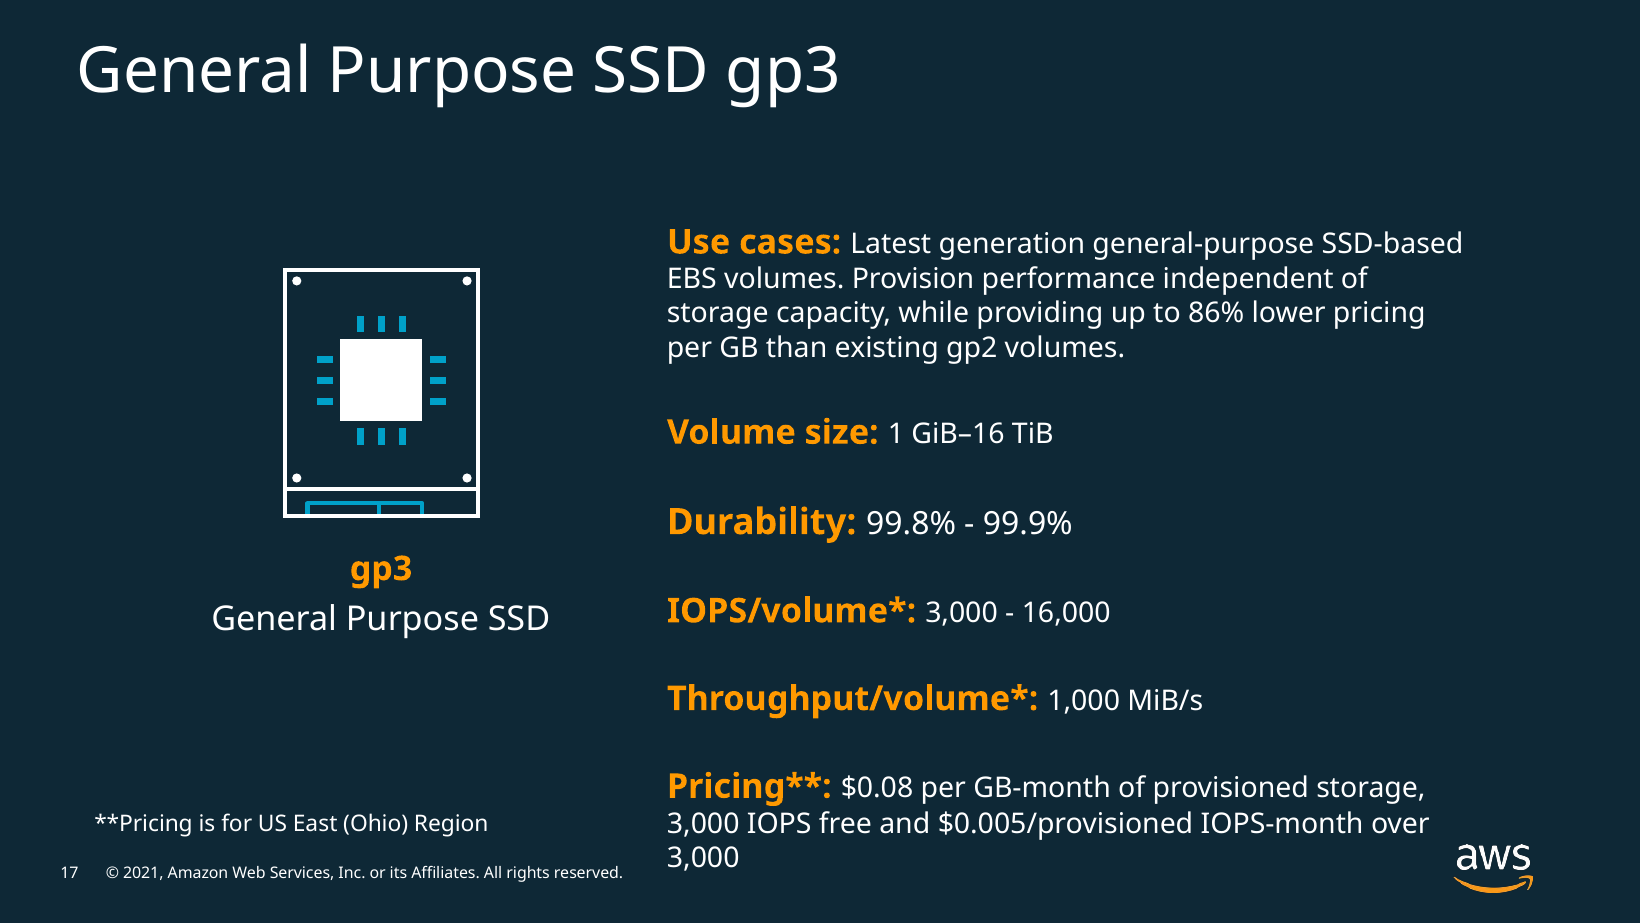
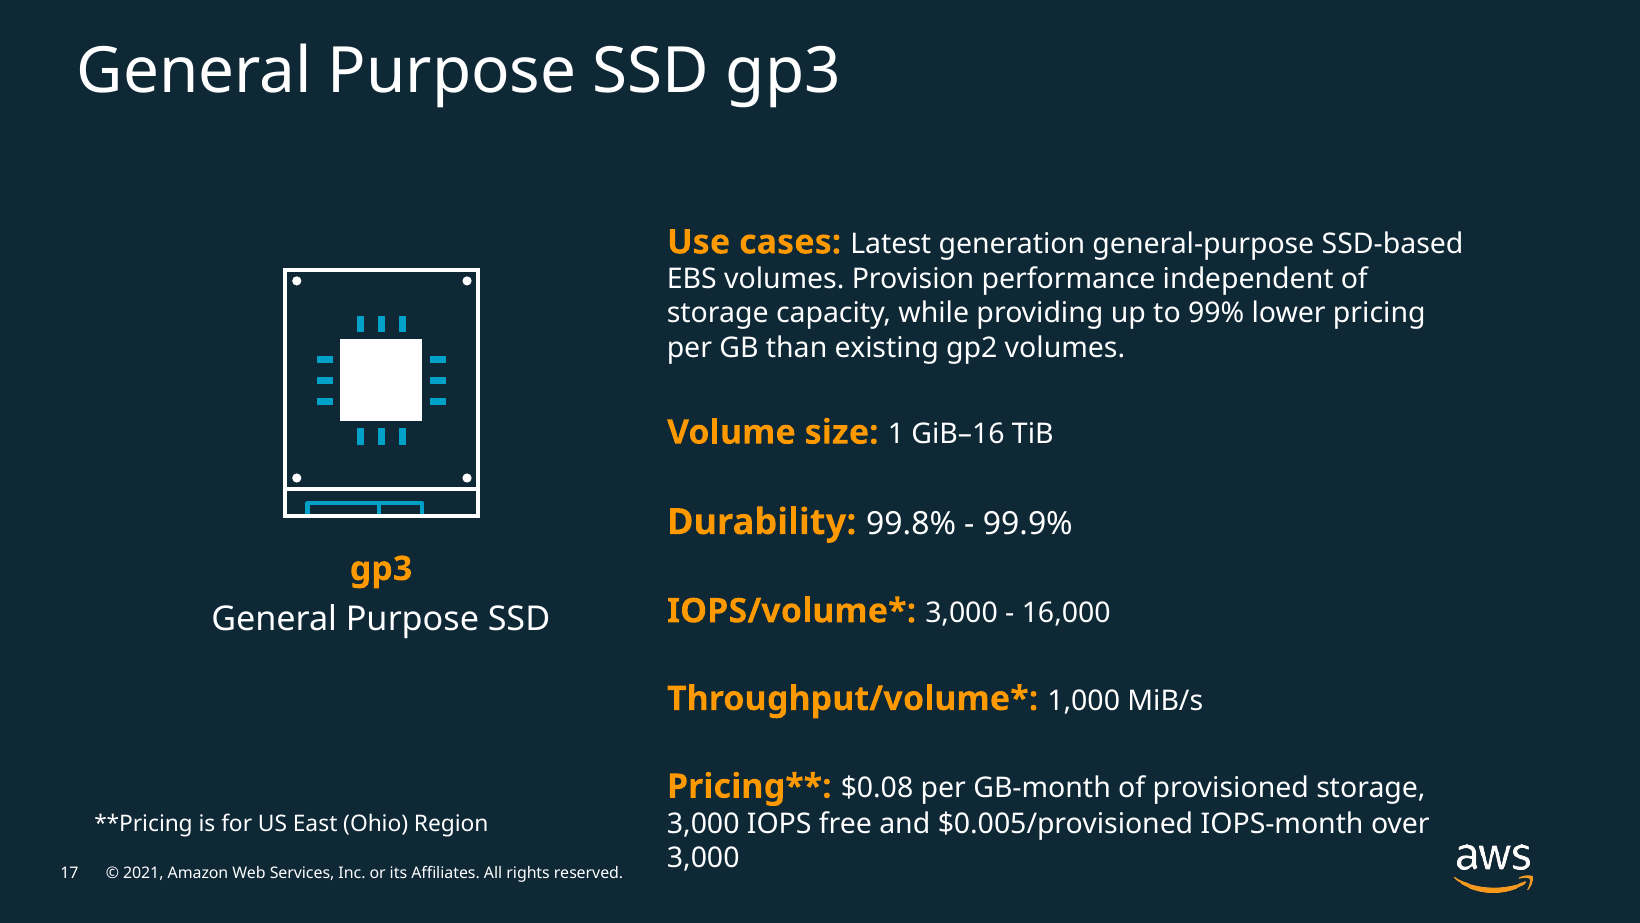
86%: 86% -> 99% (1216, 313)
